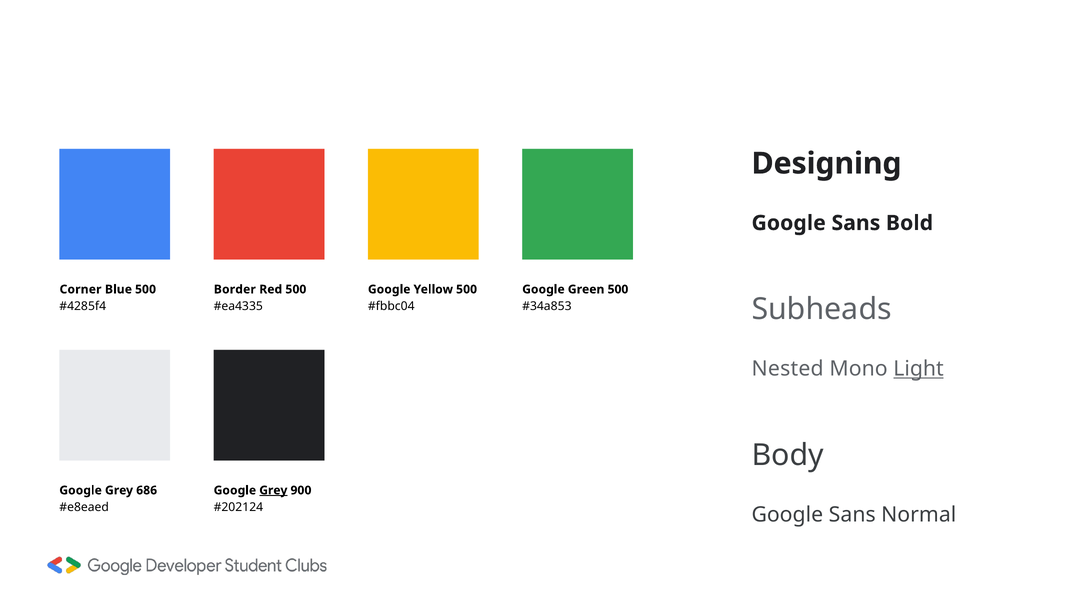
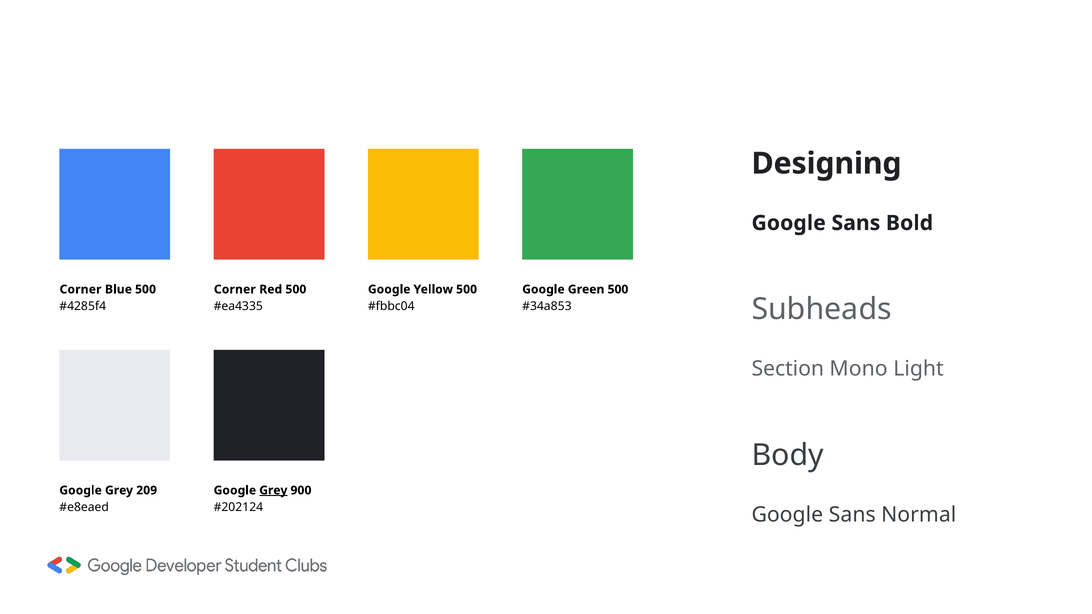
Border: Border -> Corner (235, 290)
Nested: Nested -> Section (788, 369)
Light underline: present -> none (919, 369)
686: 686 -> 209 (147, 491)
